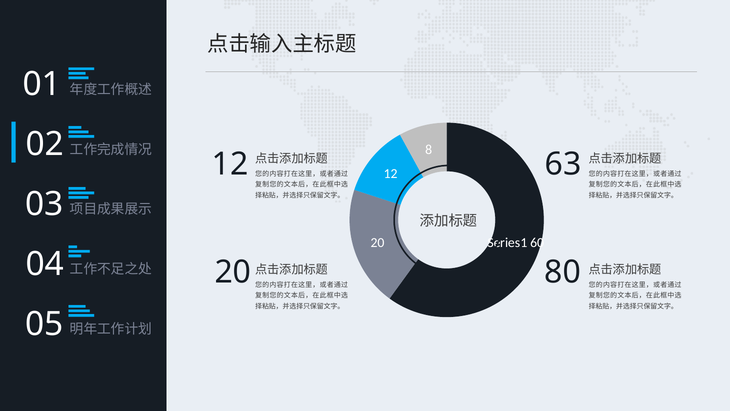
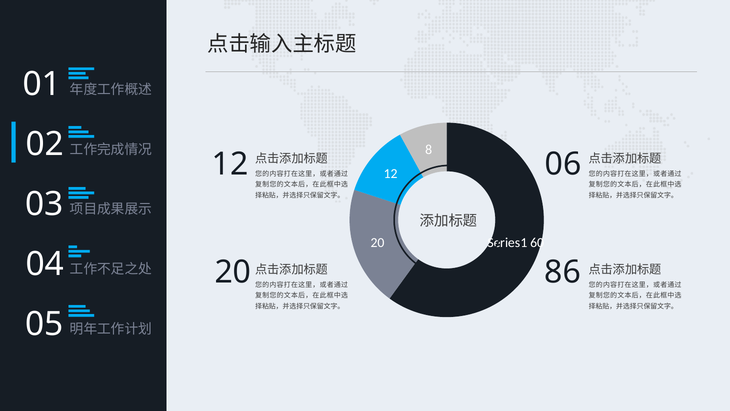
63: 63 -> 06 (563, 164)
80: 80 -> 86 (563, 272)
